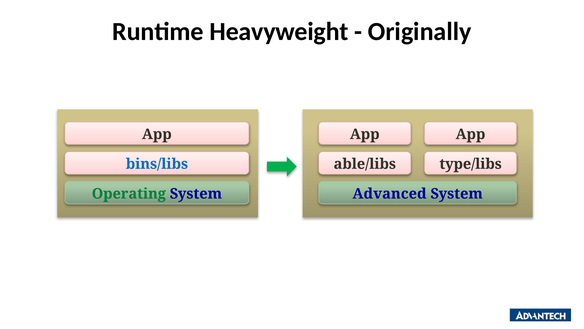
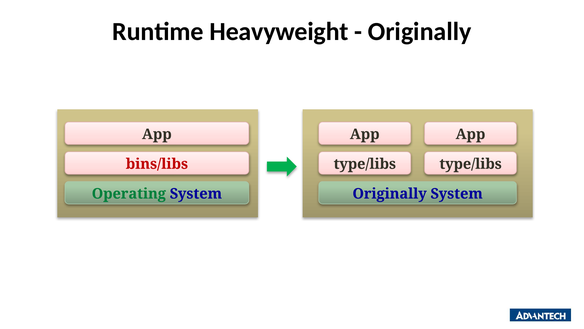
bins/libs colour: blue -> red (157, 164)
able/libs: able/libs -> type/libs (365, 164)
Advanced: Advanced -> Originally (390, 193)
